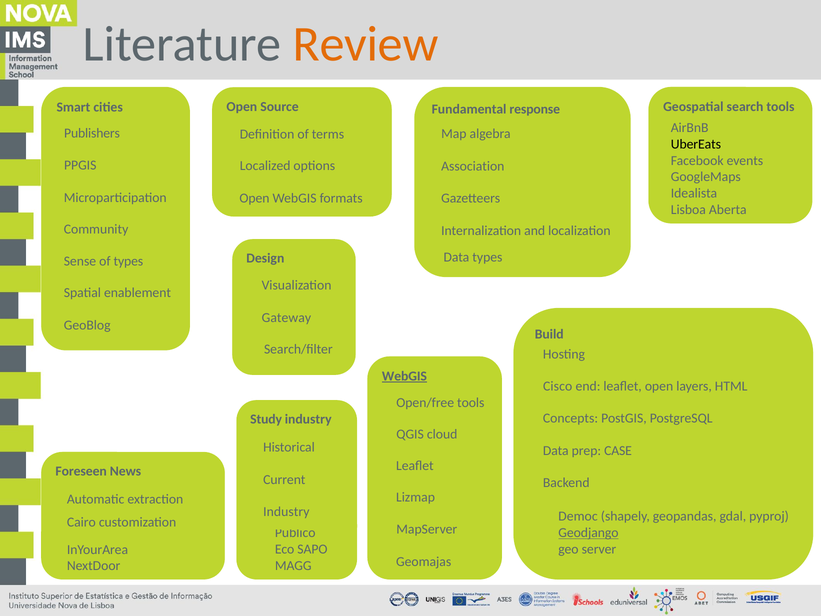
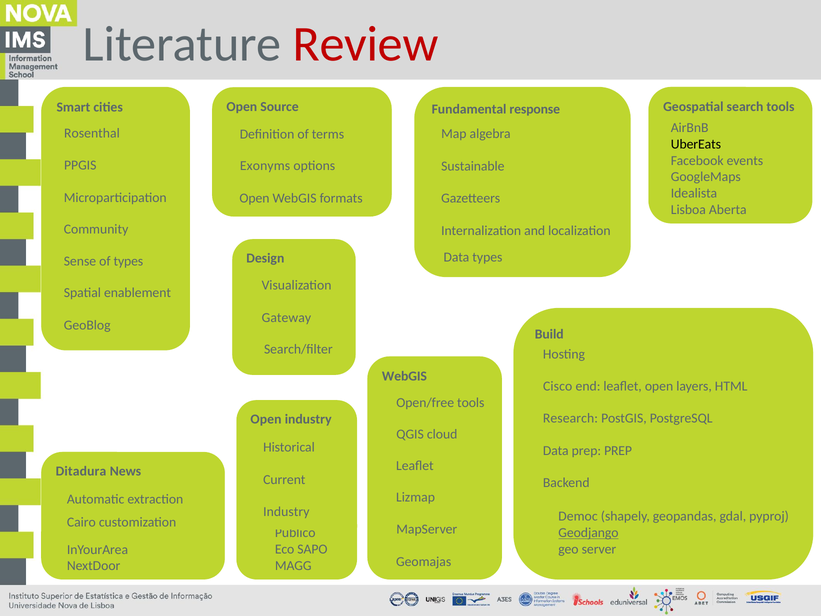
Review colour: orange -> red (366, 44)
Publishers: Publishers -> Rosenthal (92, 133)
Localized: Localized -> Exonyms (265, 166)
Association: Association -> Sustainable (473, 166)
WebGIS underline: present -> none (404, 376)
Concepts: Concepts -> Research (570, 418)
Study: Study -> Open (266, 419)
prep CASE: CASE -> PREP (618, 451)
Foreseen: Foreseen -> Ditadura (81, 471)
